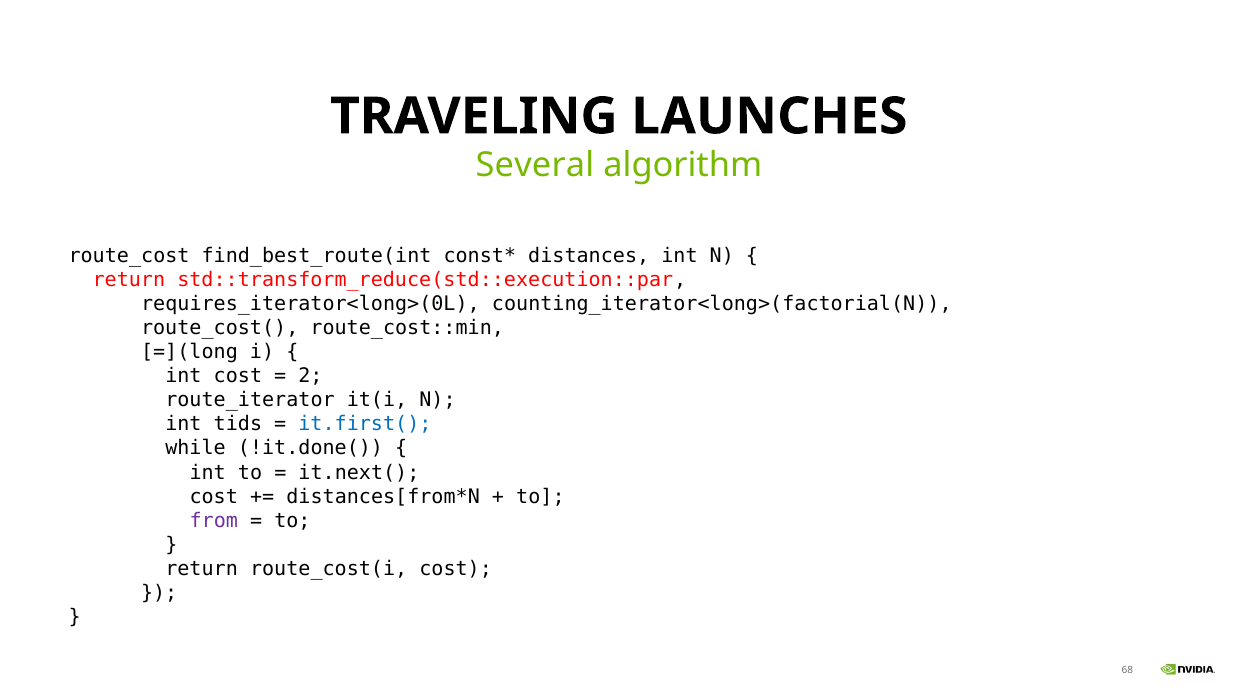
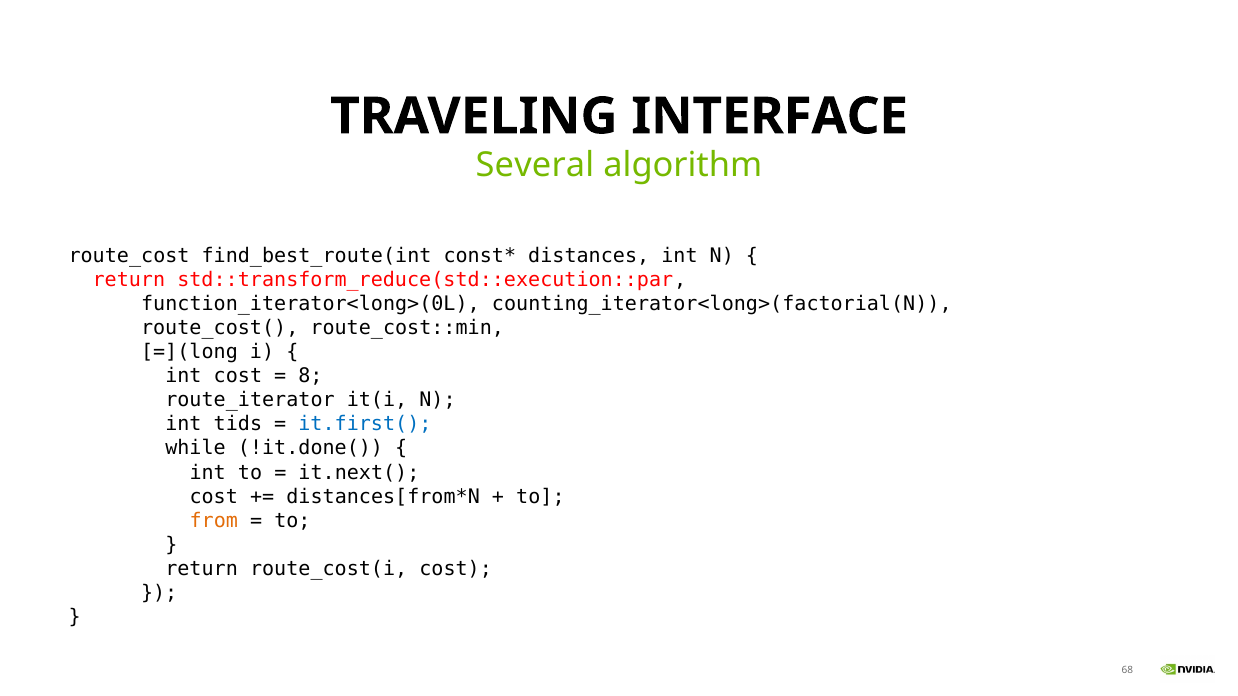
LAUNCHES: LAUNCHES -> INTERFACE (770, 116)
requires_iterator<long>(0L: requires_iterator<long>(0L -> function_iterator<long>(0L (310, 304)
2: 2 -> 8 (310, 376)
from colour: purple -> orange (214, 521)
